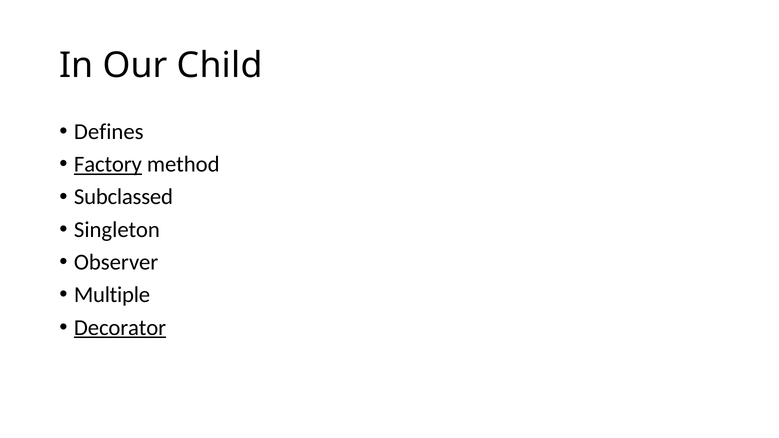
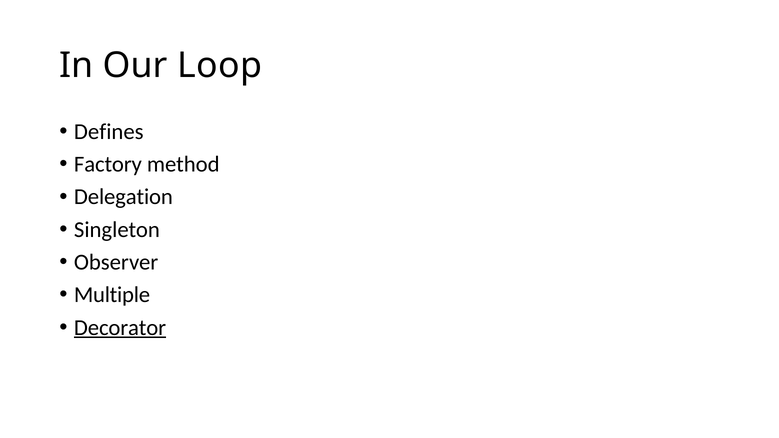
Child: Child -> Loop (220, 65)
Factory underline: present -> none (108, 164)
Subclassed: Subclassed -> Delegation (123, 197)
